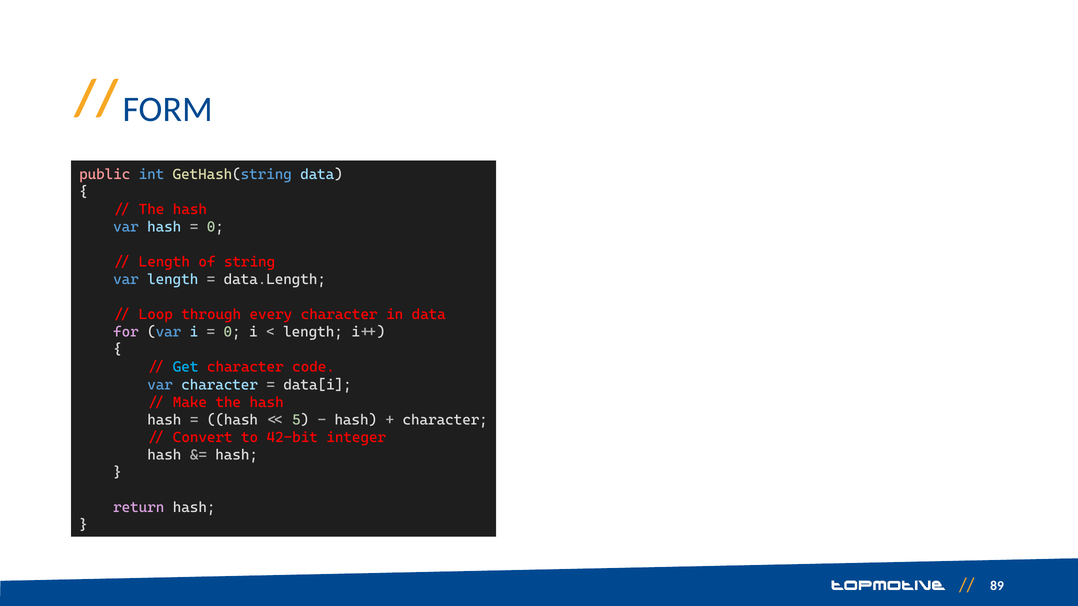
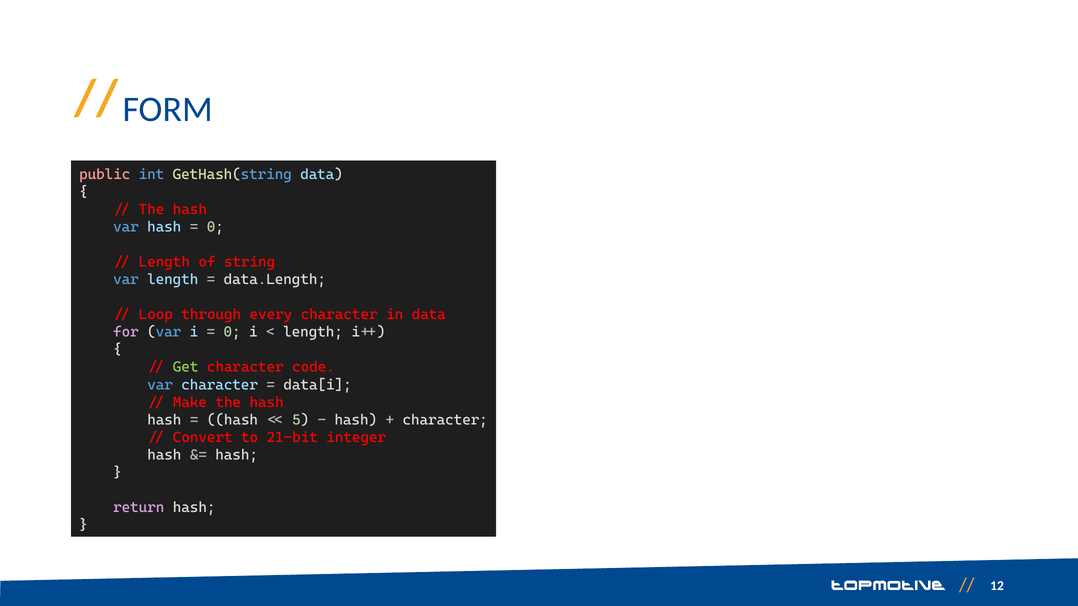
Get colour: light blue -> light green (186, 367)
42-bit: 42-bit -> 21-bit (292, 438)
89: 89 -> 12 (997, 586)
